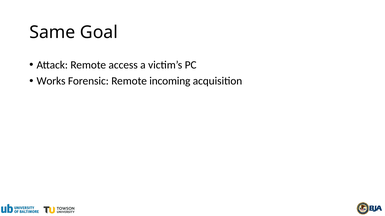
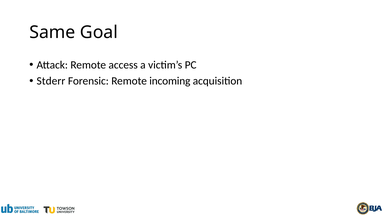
Works: Works -> Stderr (51, 81)
